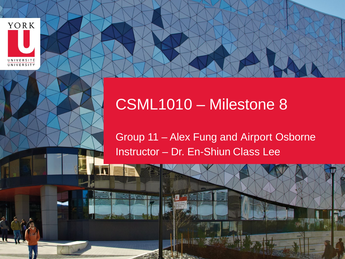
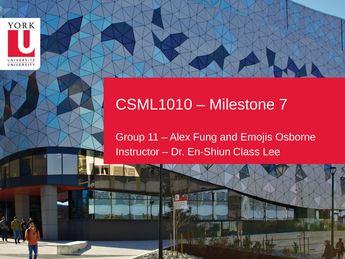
8: 8 -> 7 (284, 105)
Airport: Airport -> Emojis (256, 137)
